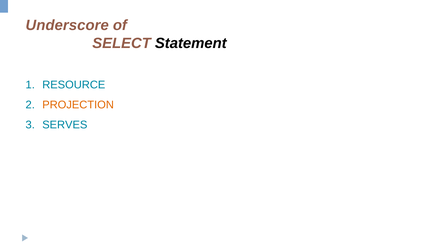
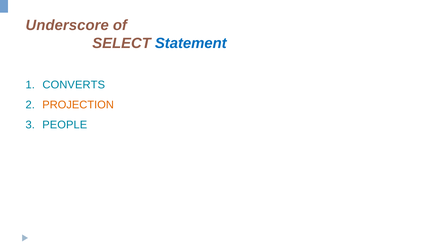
Statement colour: black -> blue (191, 43)
RESOURCE: RESOURCE -> CONVERTS (74, 85)
SERVES: SERVES -> PEOPLE (65, 125)
